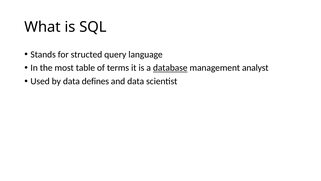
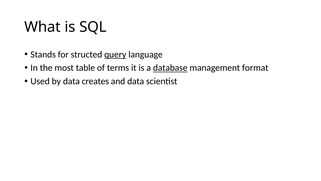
query underline: none -> present (115, 54)
analyst: analyst -> format (255, 68)
defines: defines -> creates (95, 81)
